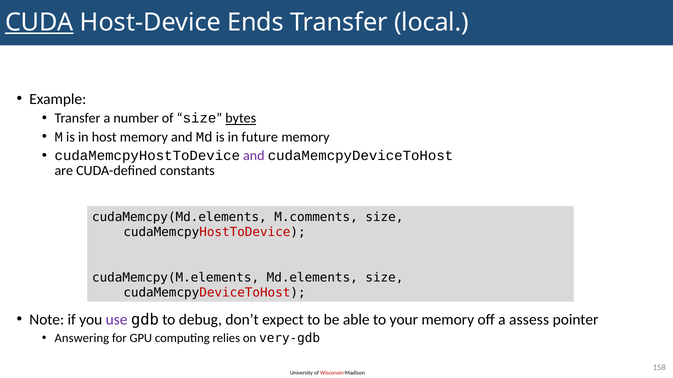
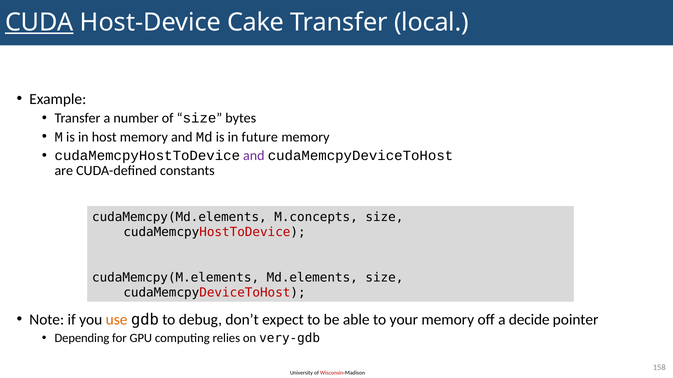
Ends: Ends -> Cake (256, 23)
bytes underline: present -> none (241, 118)
M.comments: M.comments -> M.concepts (316, 217)
use colour: purple -> orange (117, 320)
assess: assess -> decide (529, 320)
Answering: Answering -> Depending (82, 339)
